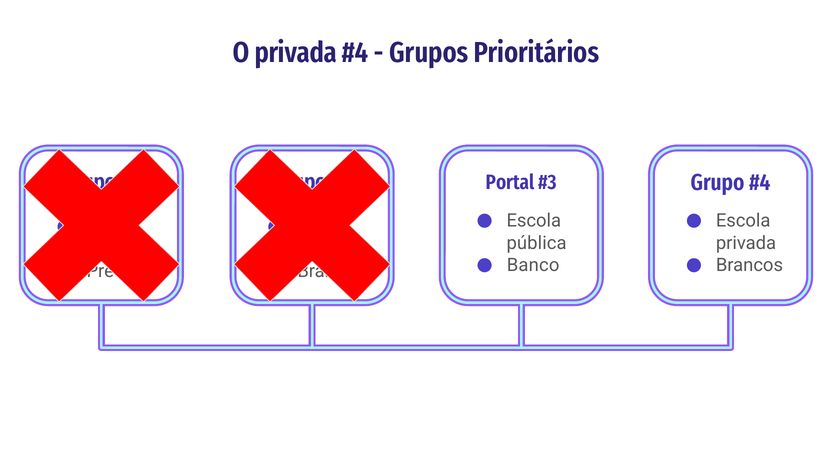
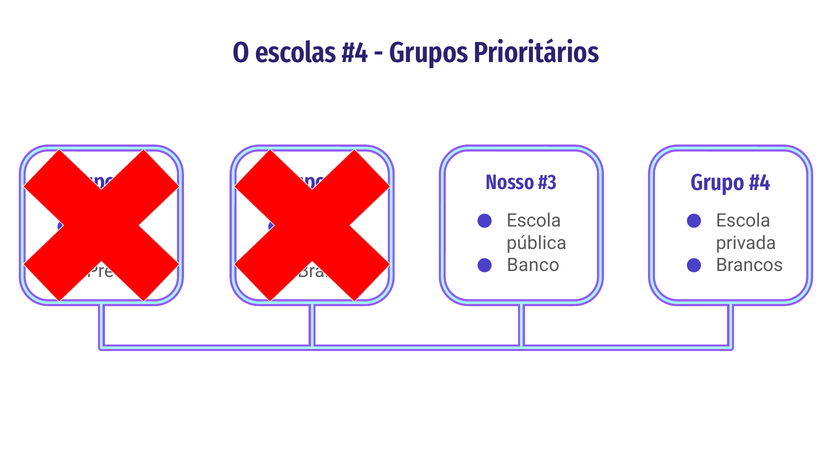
O privada: privada -> escolas (296, 53)
Portal: Portal -> Nosso (510, 182)
